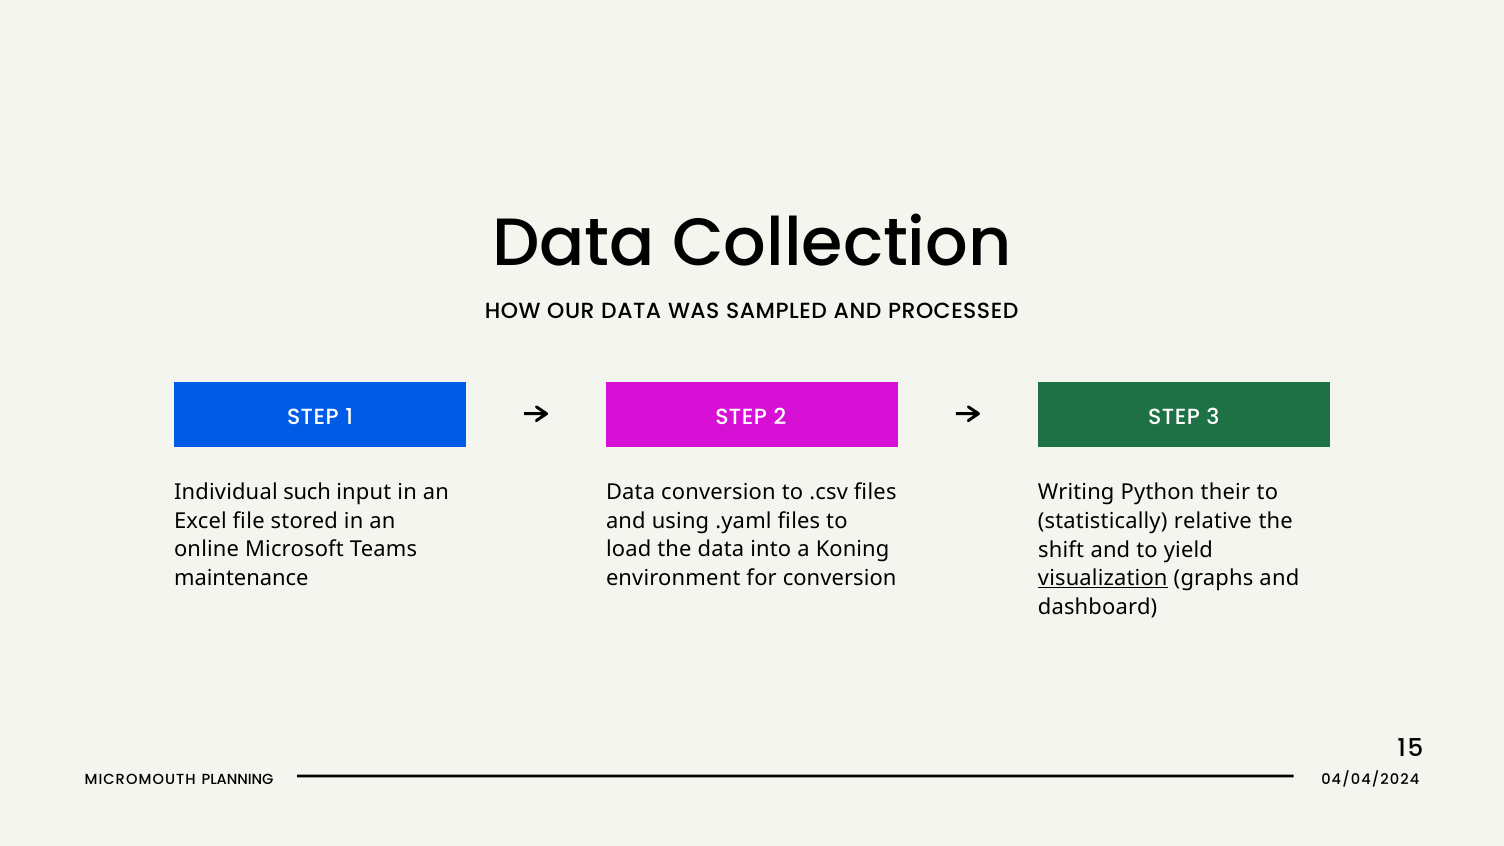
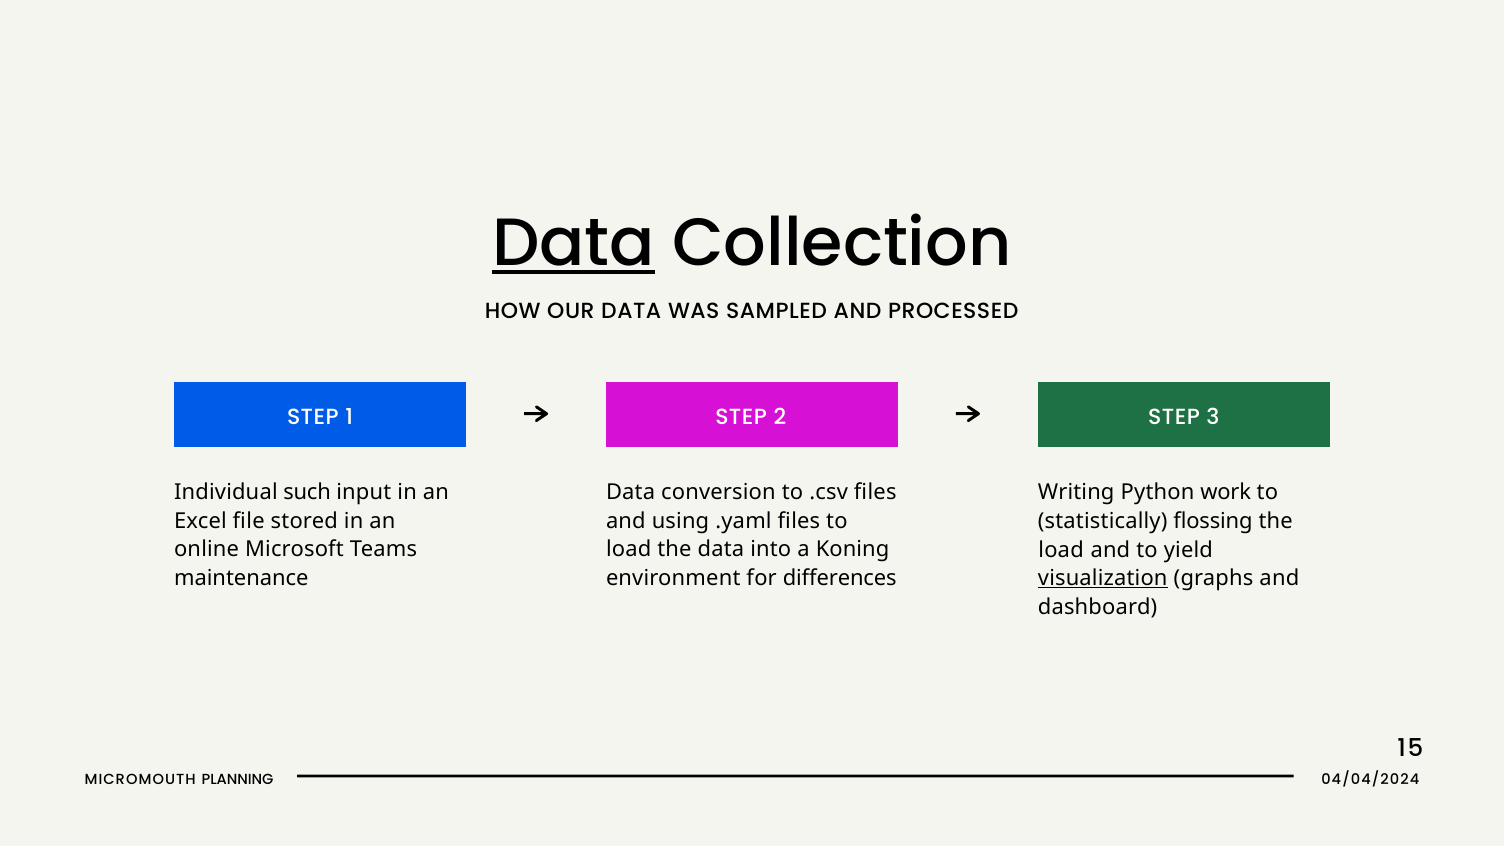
Data underline: none -> present (574, 243)
their: their -> work (1226, 493)
relative: relative -> flossing (1213, 521)
shift: shift -> load (1061, 550)
for conversion: conversion -> differences (840, 578)
